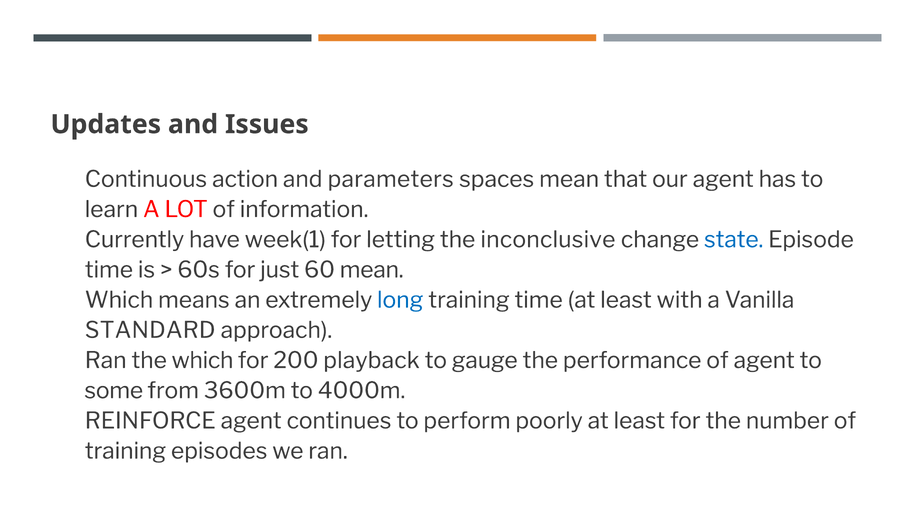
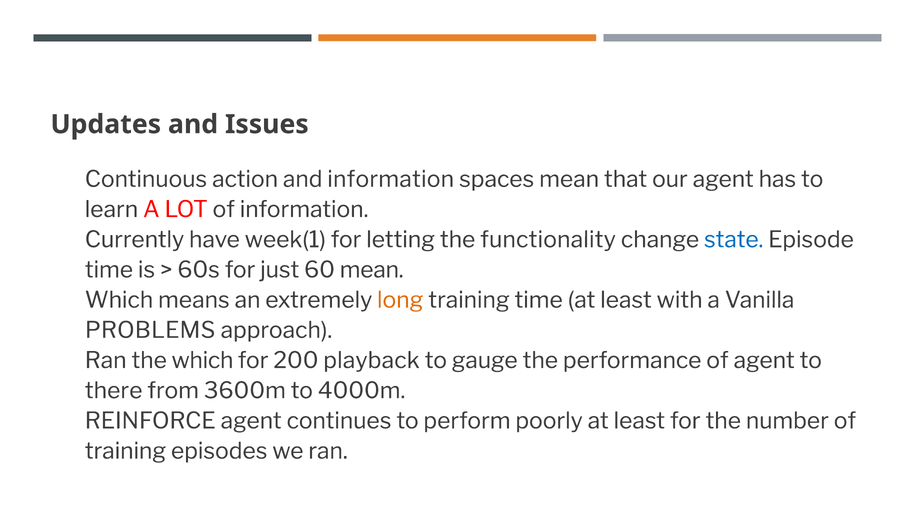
and parameters: parameters -> information (391, 179)
inconclusive: inconclusive -> functionality (548, 240)
long colour: blue -> orange (400, 300)
STANDARD: STANDARD -> PROBLEMS (150, 330)
some: some -> there (114, 390)
